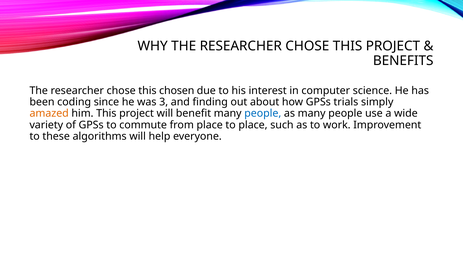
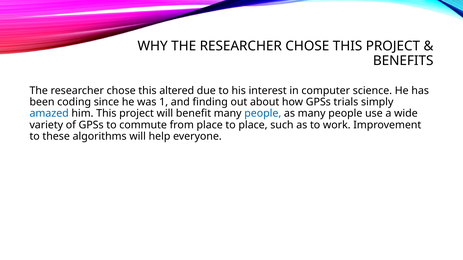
chosen: chosen -> altered (177, 91)
3: 3 -> 1 (164, 102)
amazed colour: orange -> blue (49, 114)
